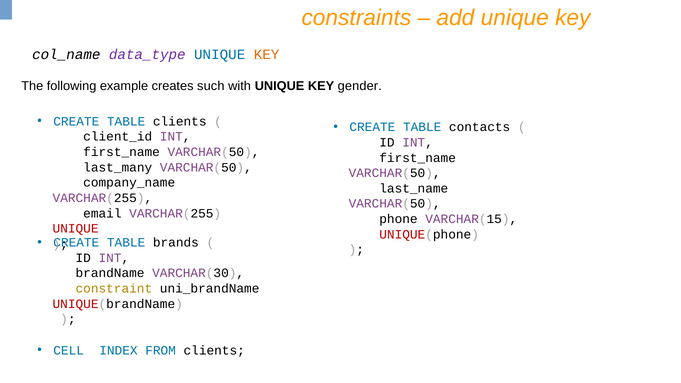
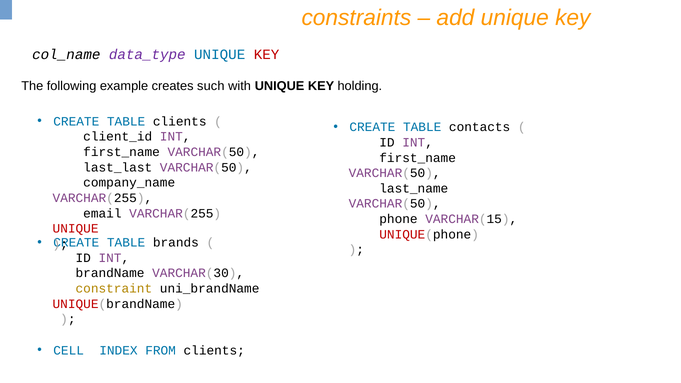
KEY colour: orange -> red (267, 55)
gender: gender -> holding (360, 86)
last_many: last_many -> last_last (118, 167)
